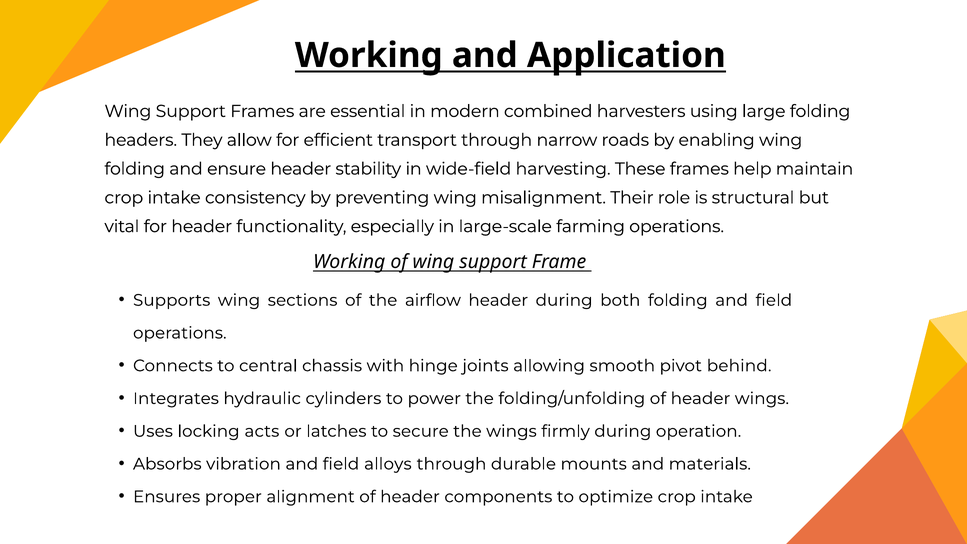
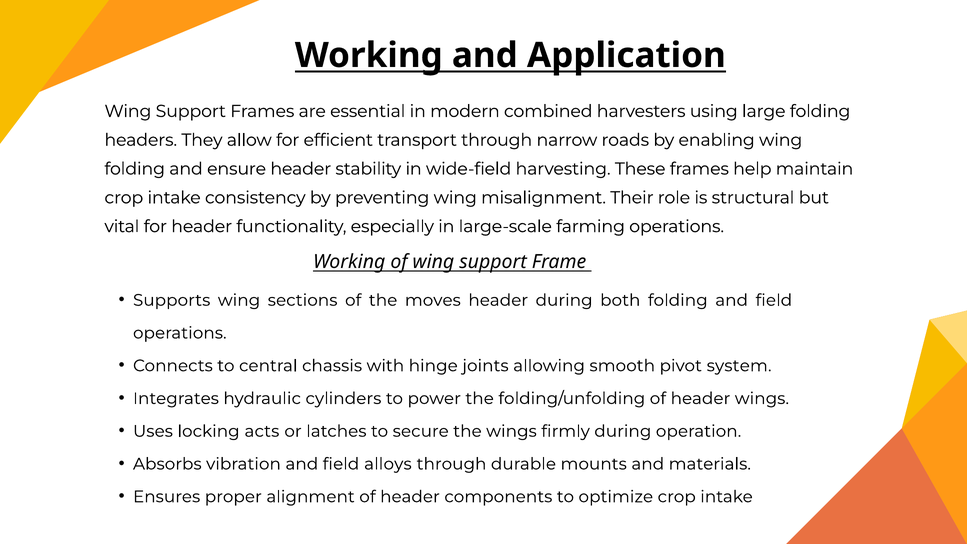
airflow: airflow -> moves (433, 300)
behind: behind -> system (739, 366)
